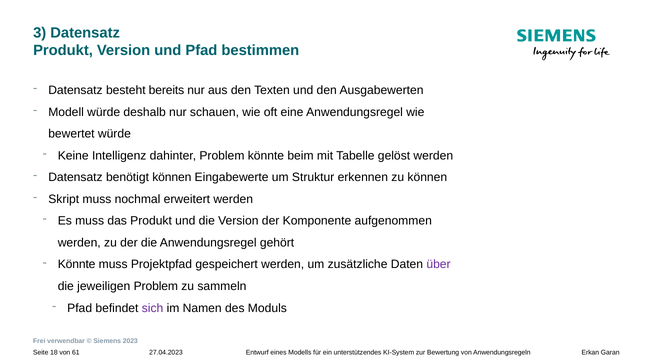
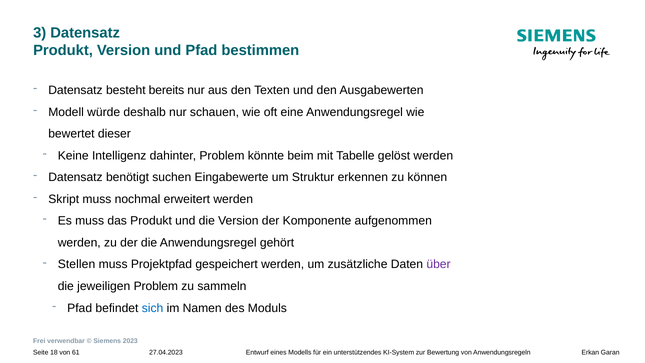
bewertet würde: würde -> dieser (114, 134)
benötigt können: können -> suchen (172, 177)
Könnte: Könnte -> Stellen (77, 264)
sich colour: purple -> blue (153, 308)
